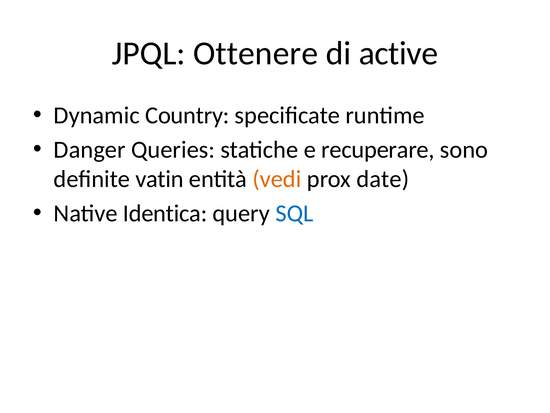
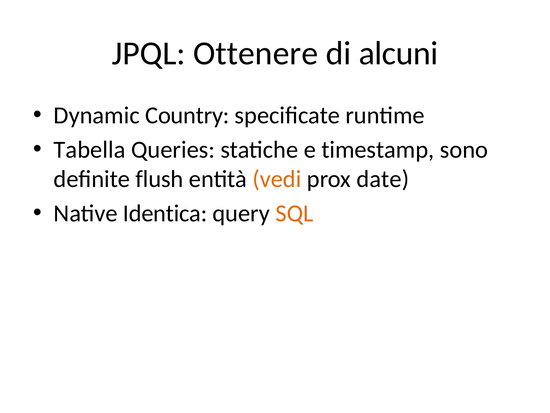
active: active -> alcuni (398, 53)
Danger: Danger -> Tabella (90, 150)
recuperare: recuperare -> timestamp (378, 150)
vatin: vatin -> flush (159, 179)
SQL colour: blue -> orange (294, 213)
